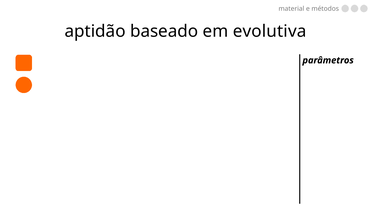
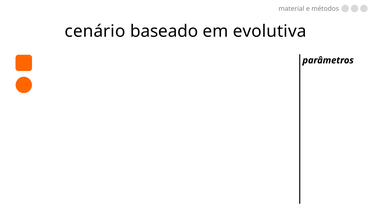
aptidão: aptidão -> cenário (95, 31)
